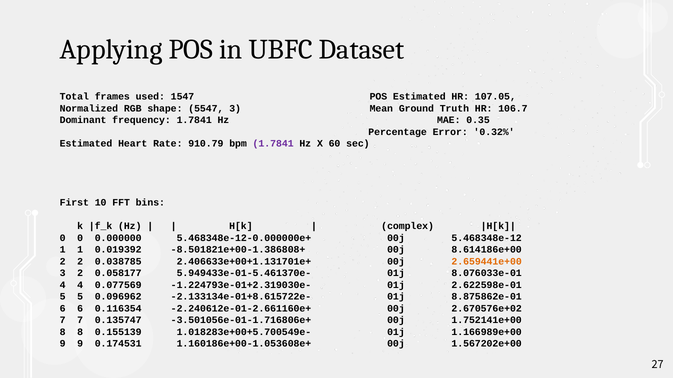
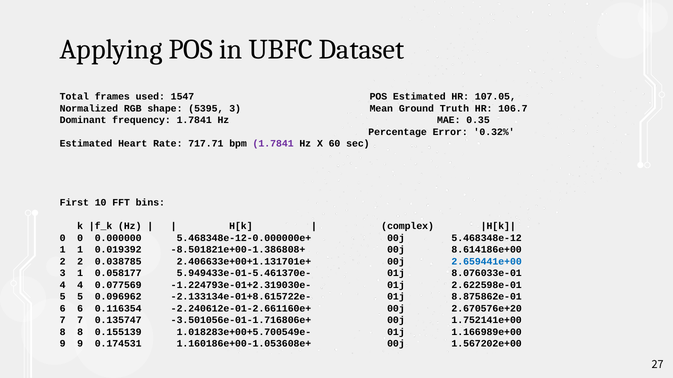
5547: 5547 -> 5395 (206, 109)
910.79: 910.79 -> 717.71 (206, 144)
2.659441e+00 colour: orange -> blue (487, 262)
3 2: 2 -> 1 (80, 273)
2.670576e+02: 2.670576e+02 -> 2.670576e+20 (487, 309)
